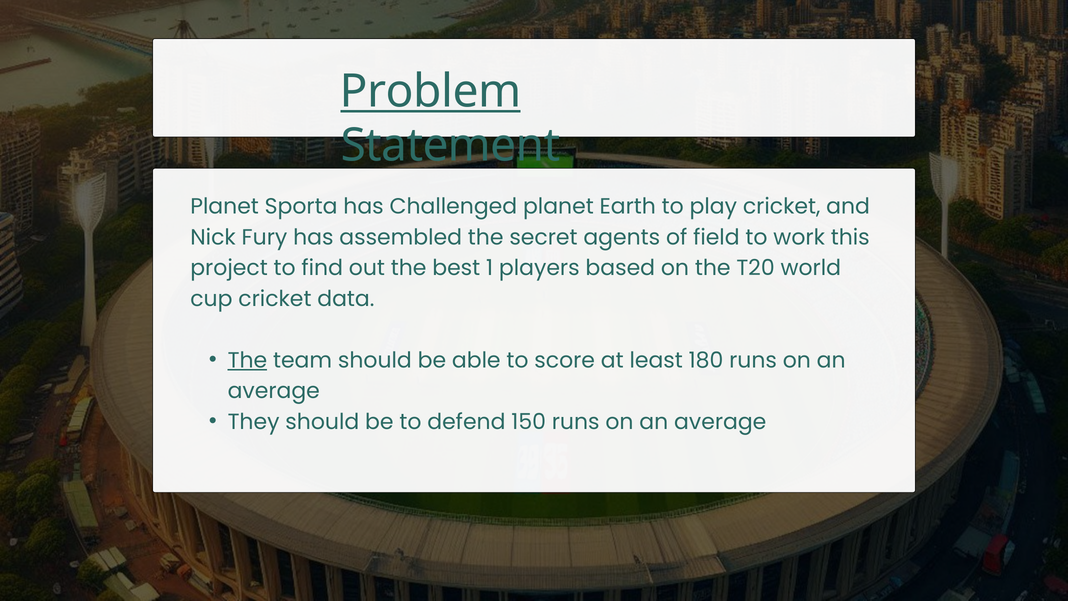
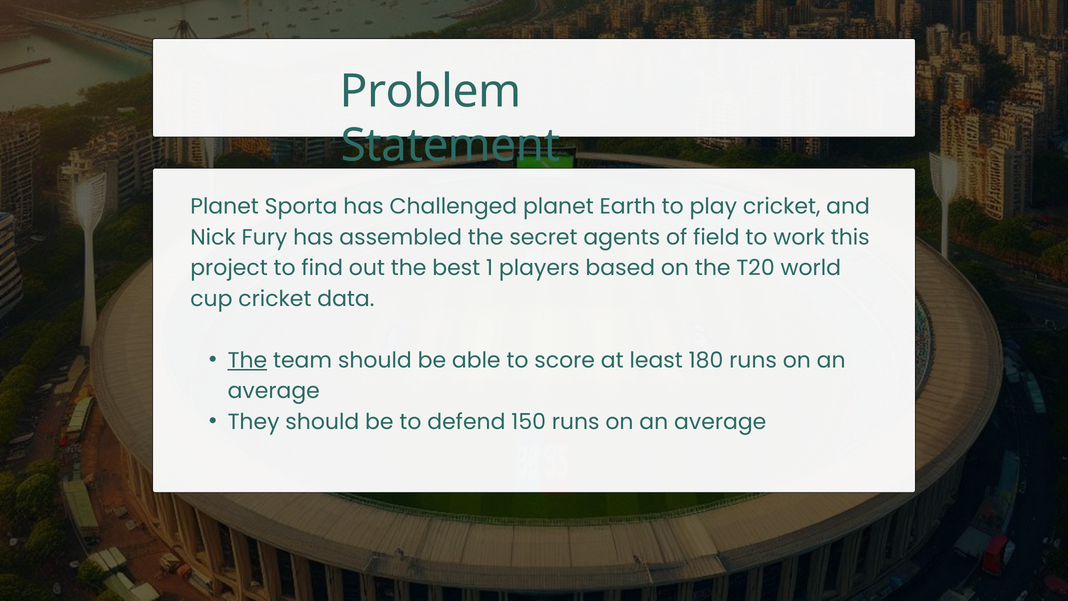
Problem underline: present -> none (431, 91)
